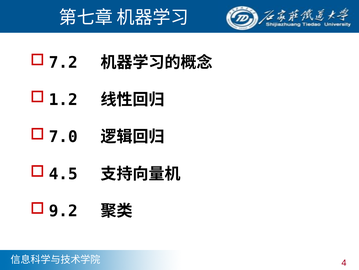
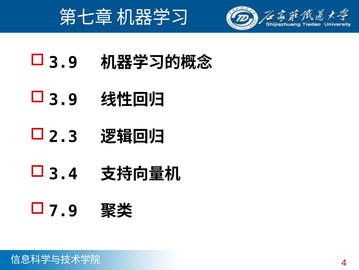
7.2: 7.2 -> 3.9 (63, 62)
1.2: 1.2 -> 3.9 (63, 100)
7.0: 7.0 -> 2.3 (63, 137)
4.5: 4.5 -> 3.4 (63, 174)
9.2: 9.2 -> 7.9 (63, 211)
